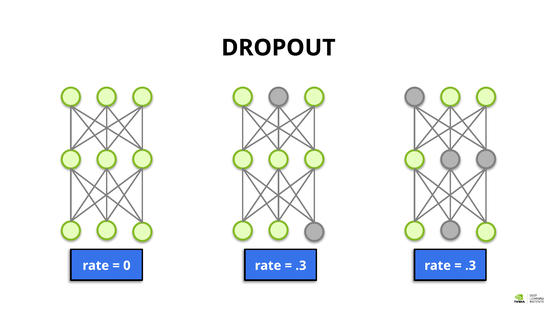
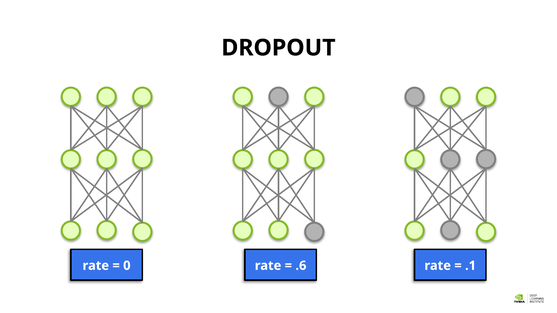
.3: .3 -> .6 (301, 266)
.3: .3 -> .1 (471, 266)
